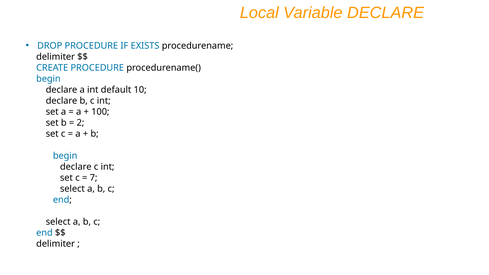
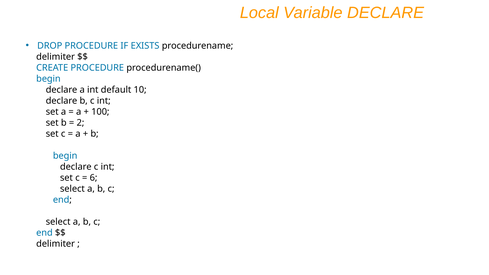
7: 7 -> 6 (94, 178)
